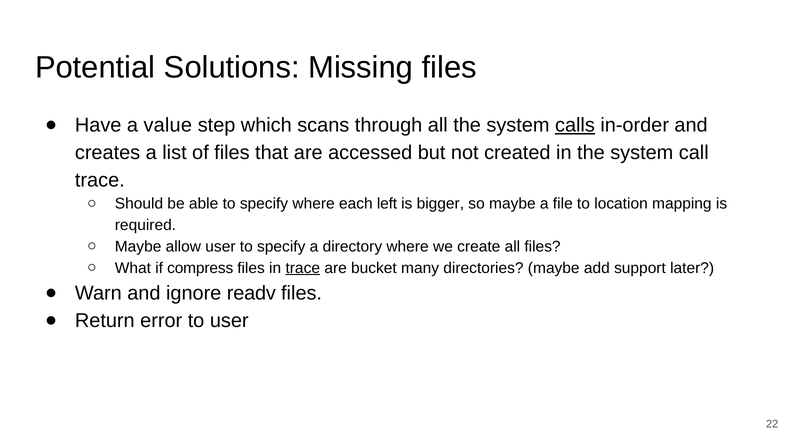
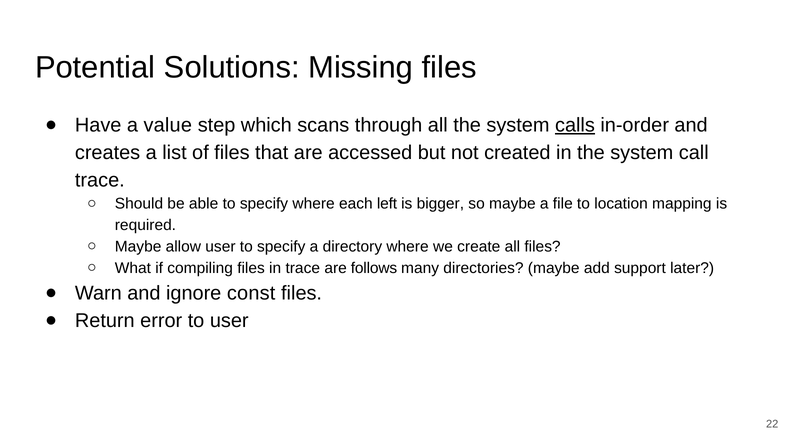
compress: compress -> compiling (200, 268)
trace underline: present -> none (303, 268)
bucket: bucket -> follows (374, 268)
readv: readv -> const (251, 293)
